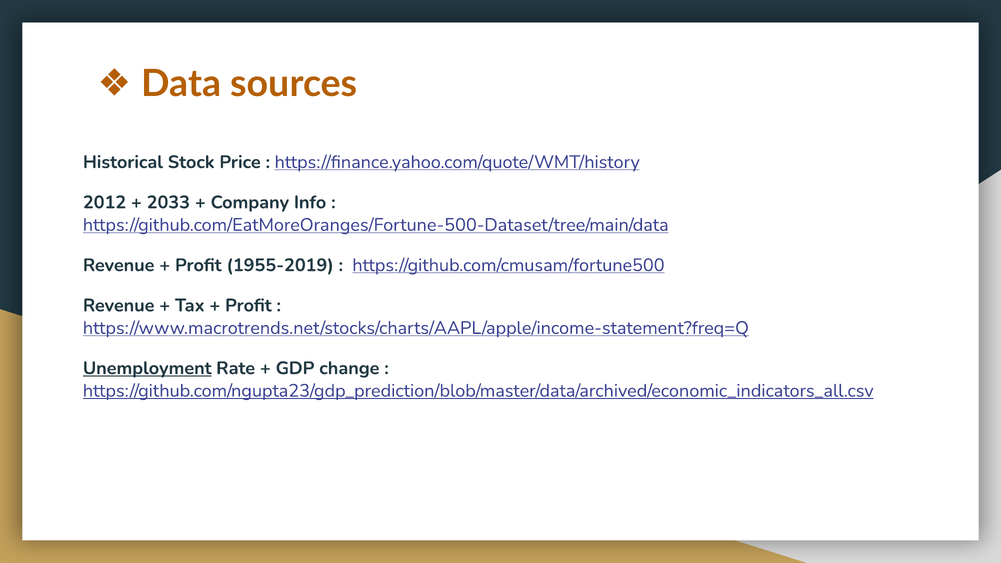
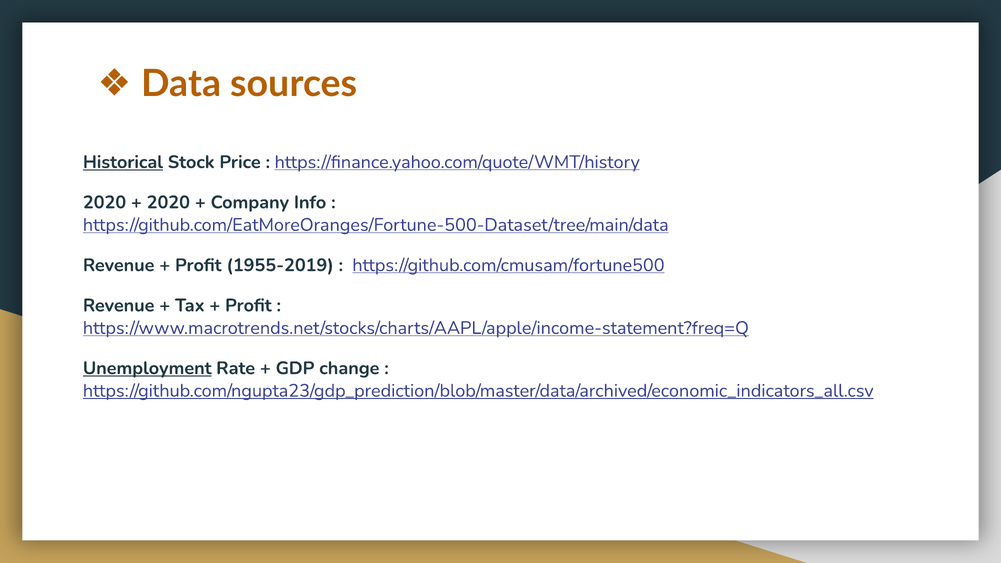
Historical underline: none -> present (123, 162)
2012: 2012 -> 2020 (105, 202)
2033: 2033 -> 2020 (168, 202)
